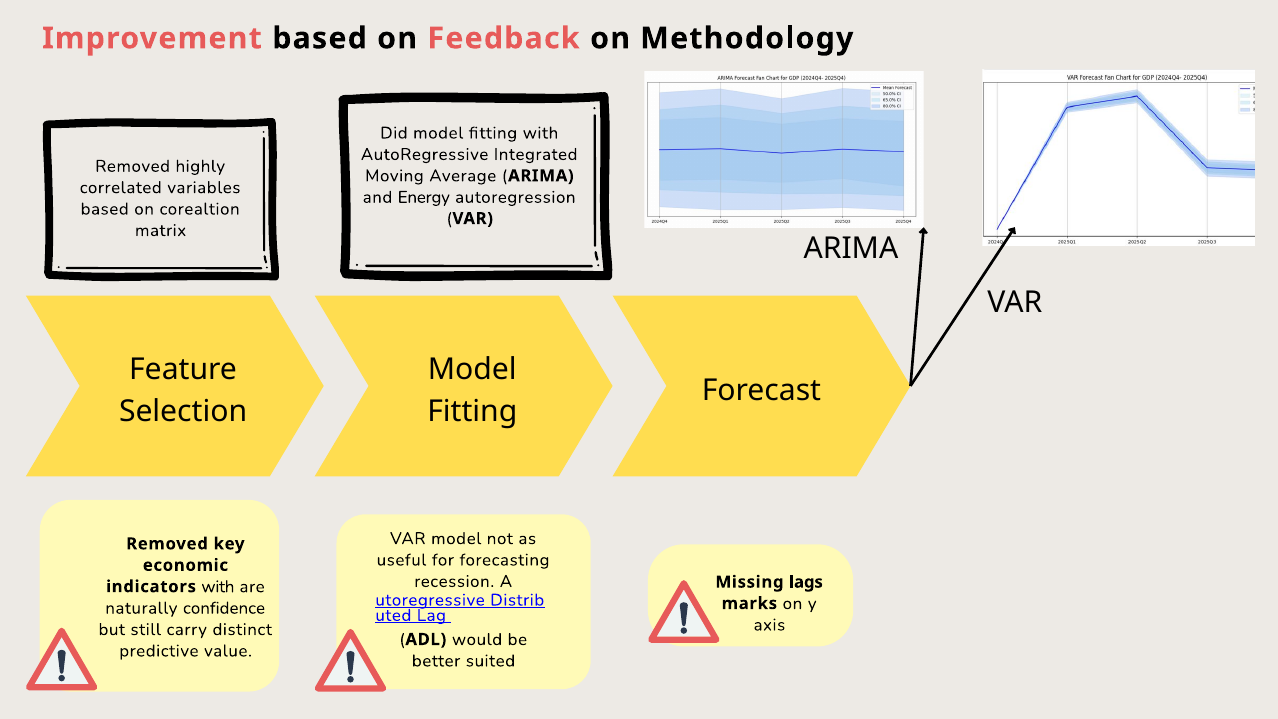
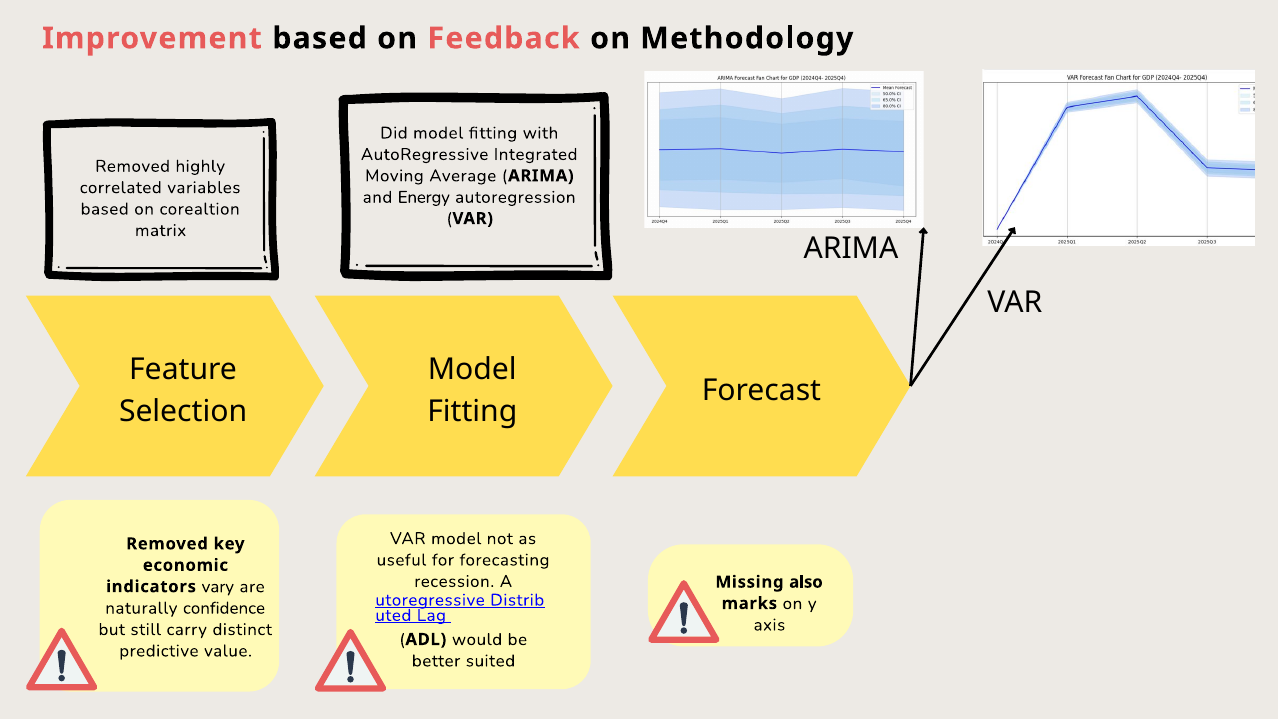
lags: lags -> also (806, 582)
indicators with: with -> vary (218, 587)
